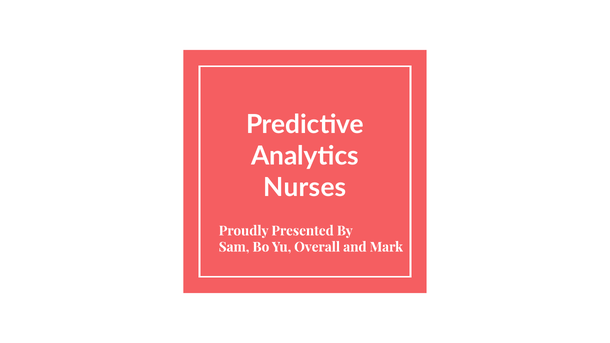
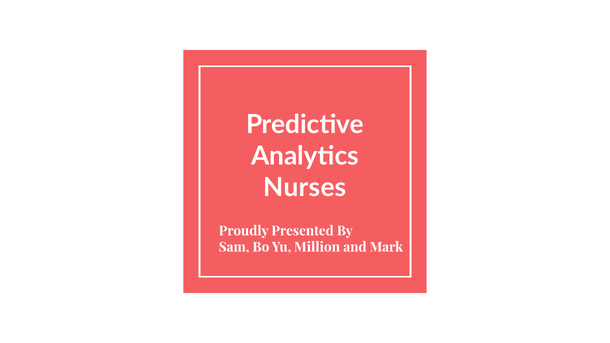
Overall: Overall -> Million (317, 247)
